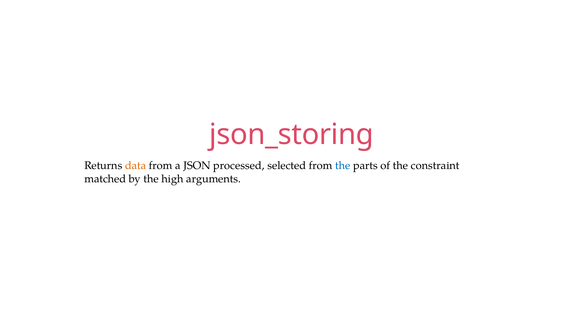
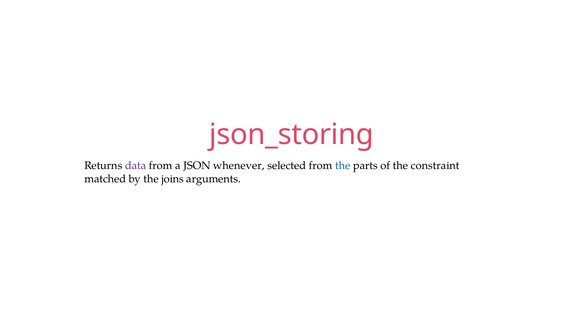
data colour: orange -> purple (136, 166)
processed: processed -> whenever (239, 166)
high: high -> joins (173, 179)
